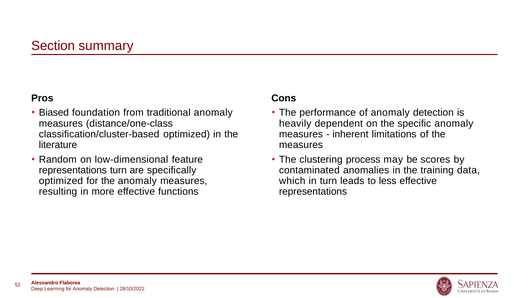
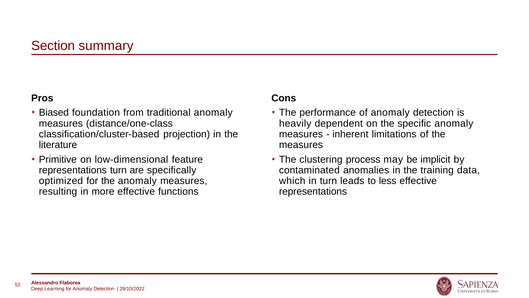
classification/cluster-based optimized: optimized -> projection (187, 134)
Random: Random -> Primitive (58, 159)
scores: scores -> implicit (435, 159)
